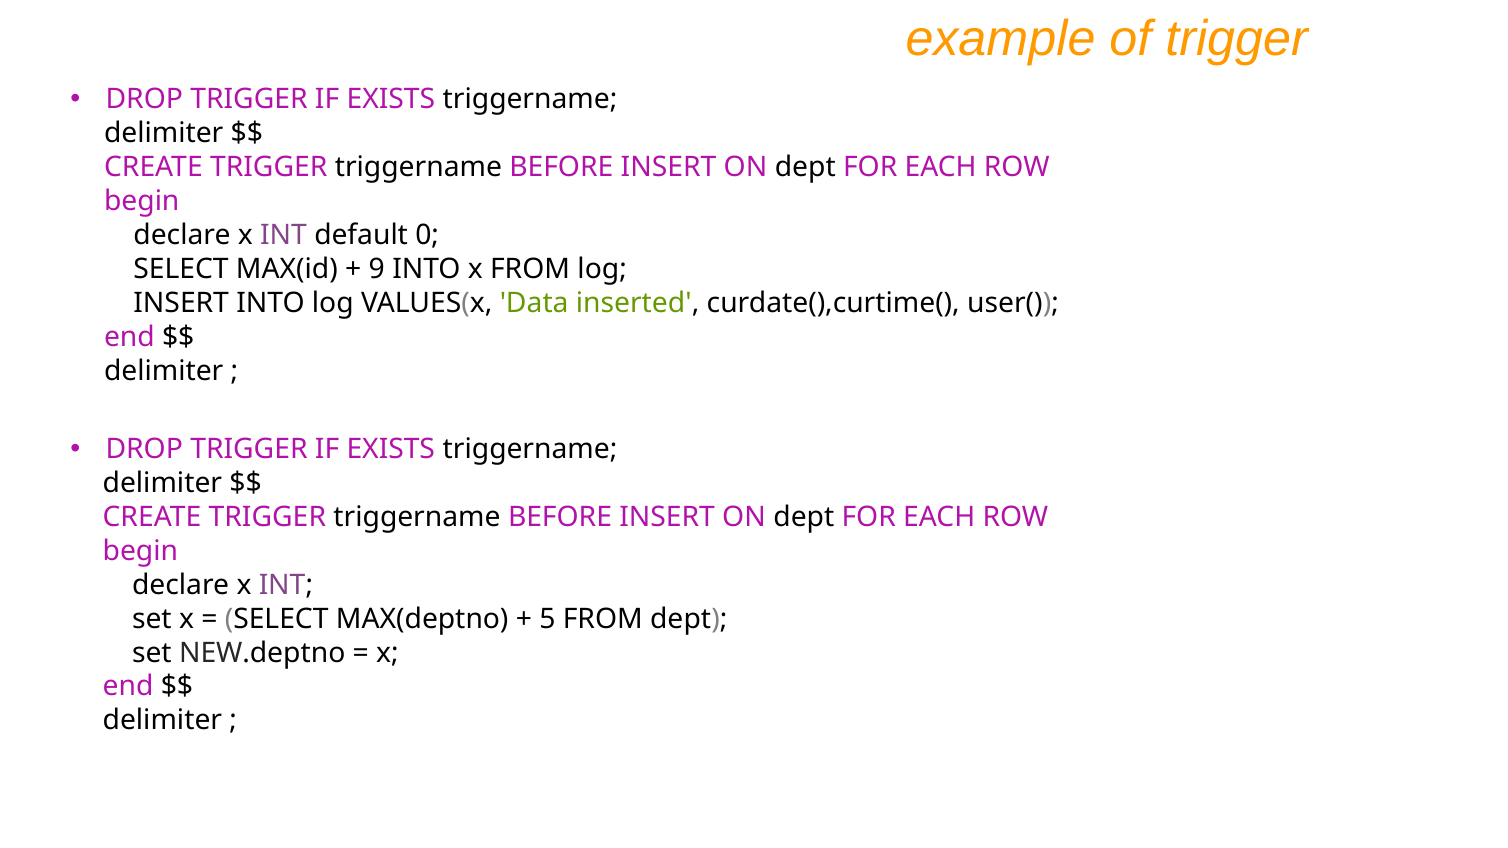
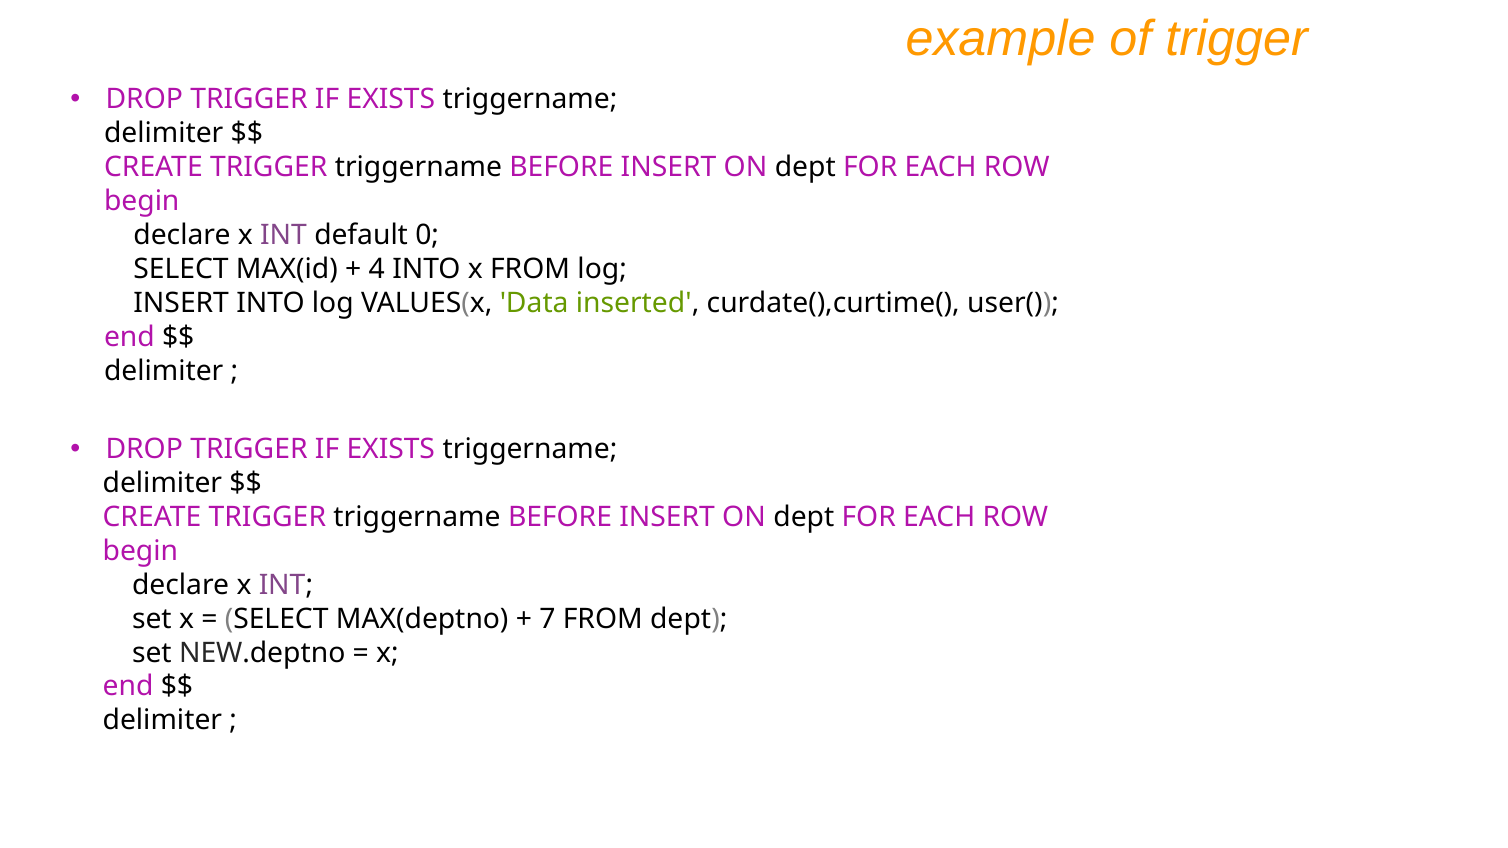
9: 9 -> 4 (377, 269)
5: 5 -> 7 (547, 619)
